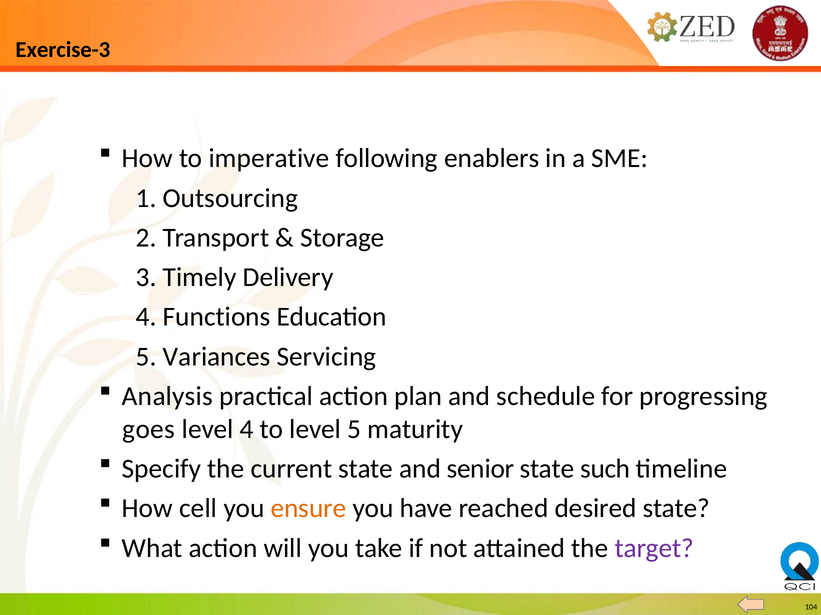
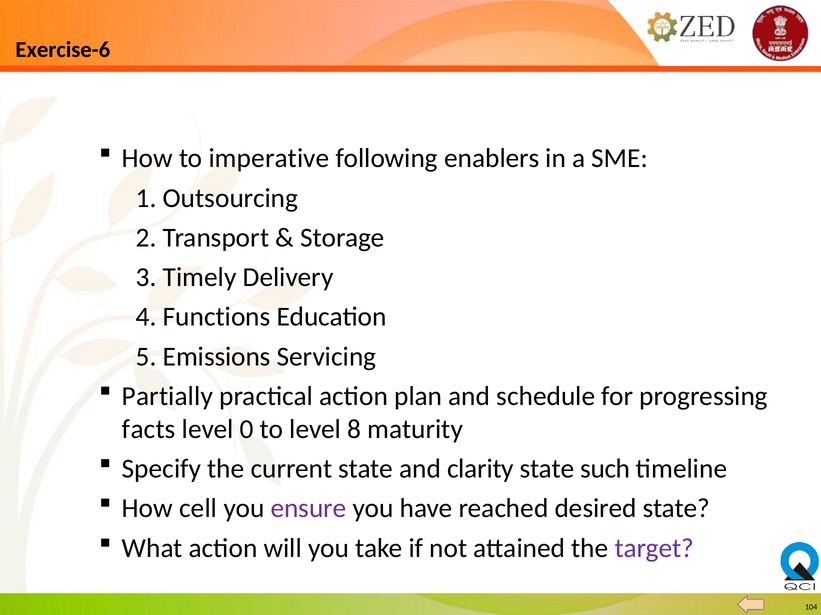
Exercise-3: Exercise-3 -> Exercise-6 (63, 50)
Variances: Variances -> Emissions (217, 357)
Analysis: Analysis -> Partially (167, 397)
goes: goes -> facts (149, 430)
level 4: 4 -> 0 (247, 430)
level 5: 5 -> 8 (354, 430)
senior: senior -> clarity (480, 469)
ensure colour: orange -> purple (309, 509)
